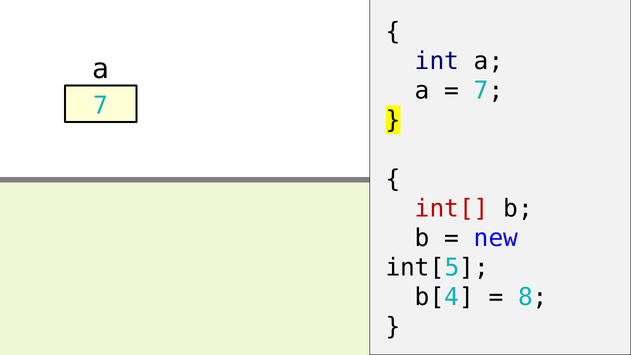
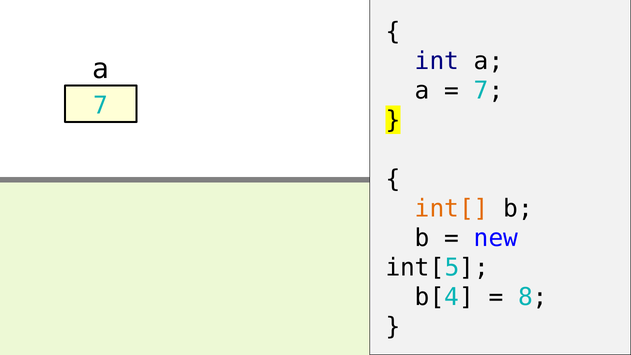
int[ colour: red -> orange (452, 209)
